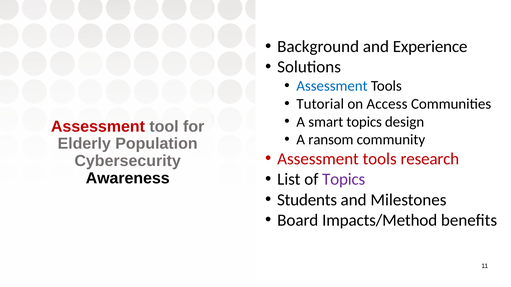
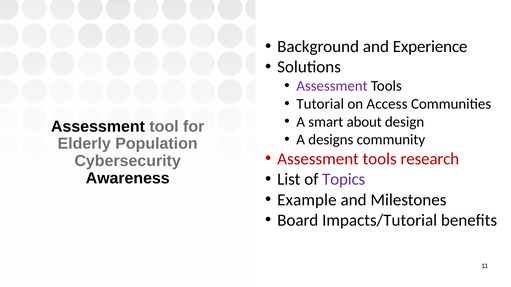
Assessment colour: blue -> purple (332, 86)
smart topics: topics -> about (364, 122)
Assessment colour: red -> black (98, 127)
ransom: ransom -> designs (331, 140)
Students: Students -> Example (307, 200)
Impacts/Method: Impacts/Method -> Impacts/Tutorial (380, 221)
